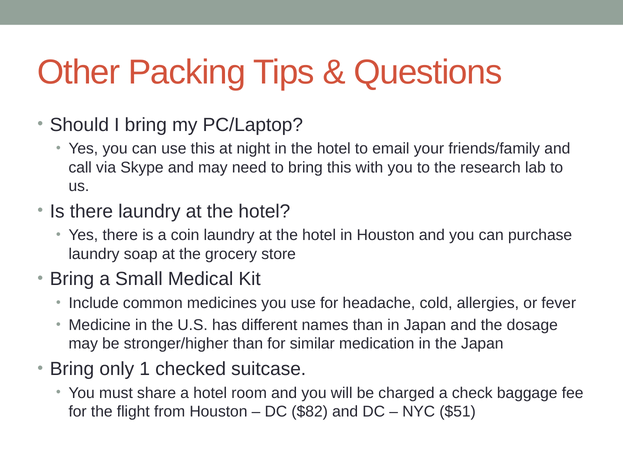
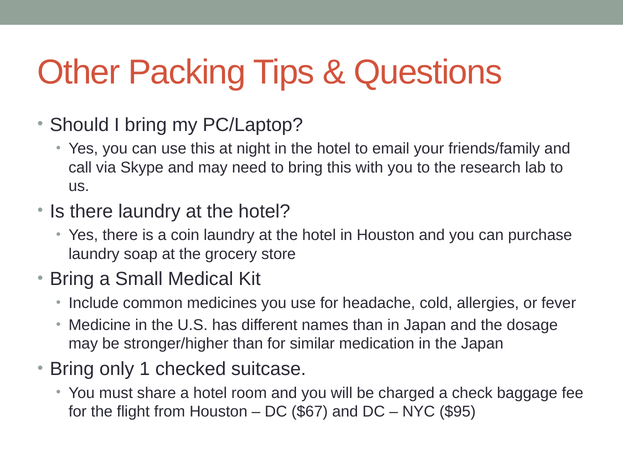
$82: $82 -> $67 (310, 412)
$51: $51 -> $95 (458, 412)
